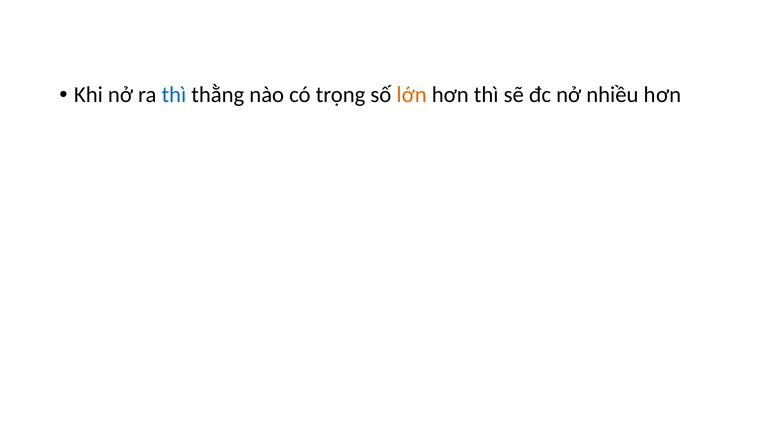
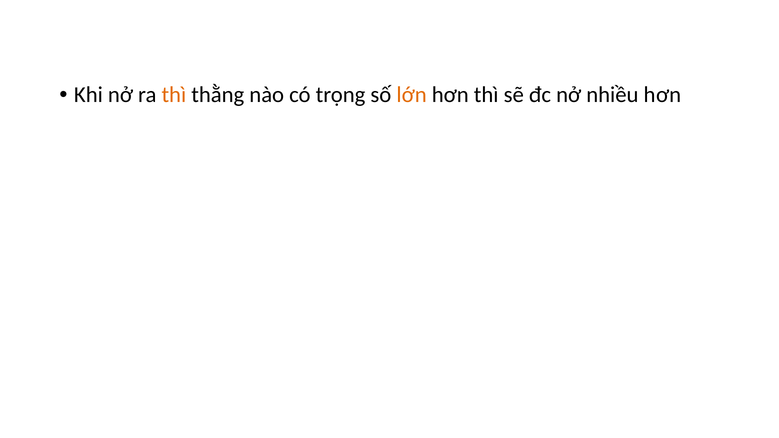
thì colour: blue -> orange (174, 95)
